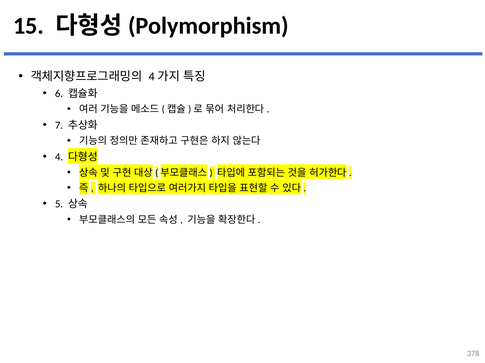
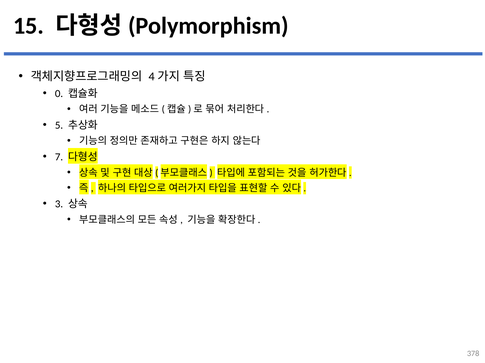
6: 6 -> 0 (59, 94)
7: 7 -> 5 (59, 125)
4: 4 -> 7 (59, 157)
5: 5 -> 3 (59, 204)
